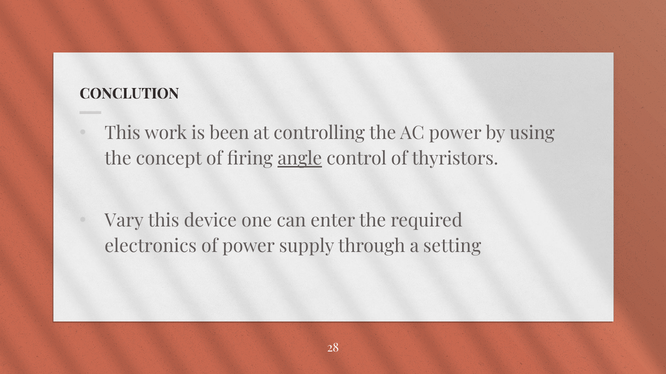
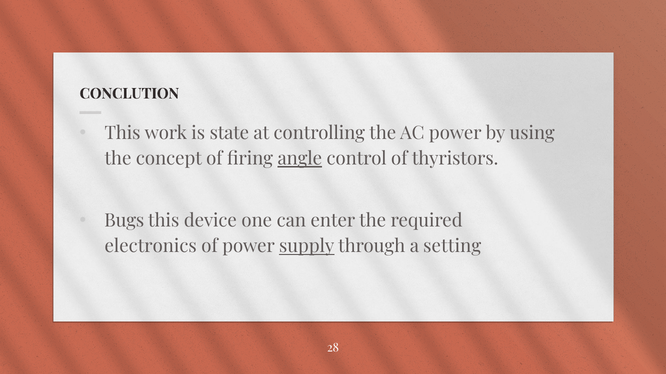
been: been -> state (229, 134)
Vary: Vary -> Bugs (124, 221)
supply underline: none -> present (307, 247)
